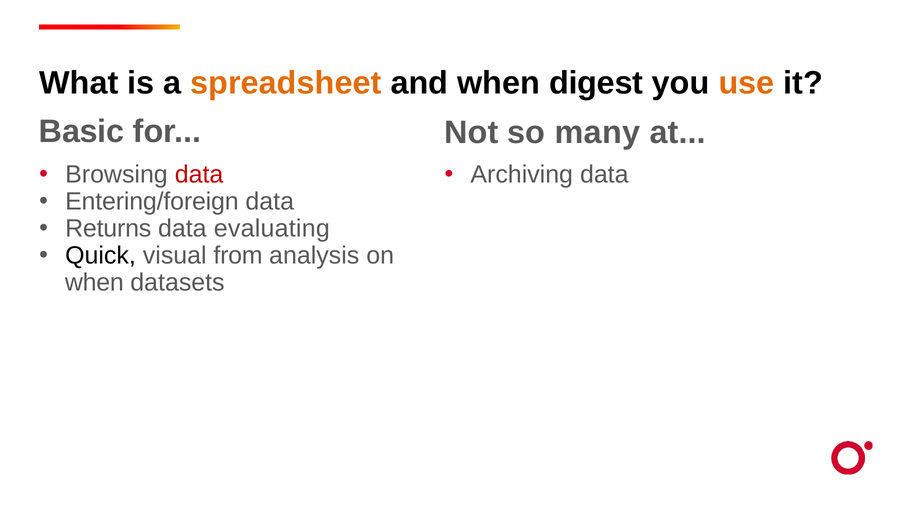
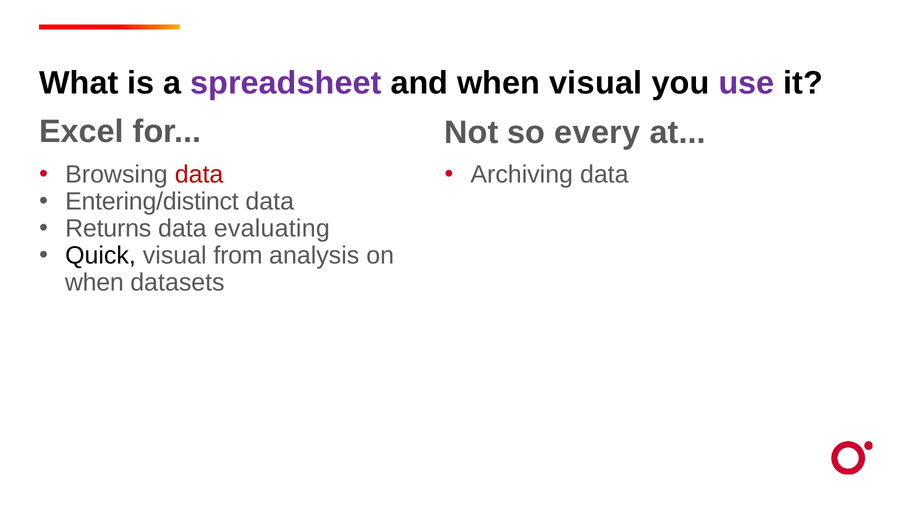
spreadsheet colour: orange -> purple (286, 83)
when digest: digest -> visual (596, 83)
use colour: orange -> purple (746, 83)
Basic: Basic -> Excel (81, 131)
many: many -> every (597, 133)
Entering/foreign: Entering/foreign -> Entering/distinct (152, 202)
